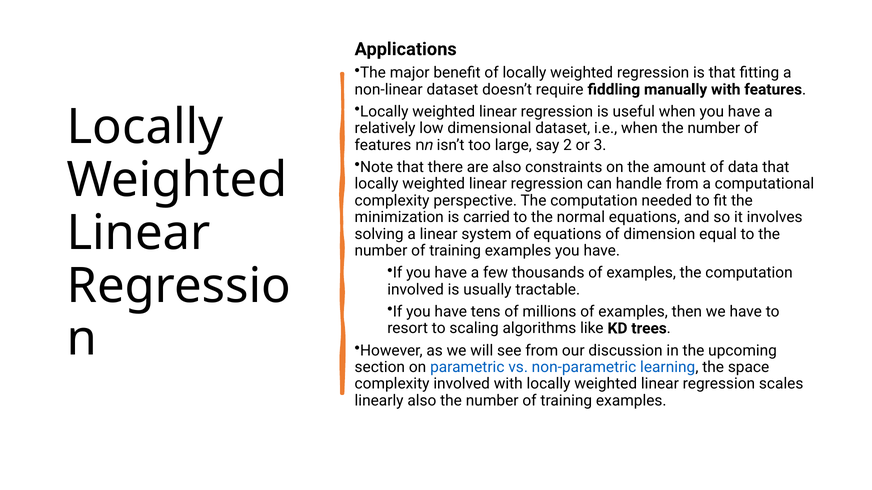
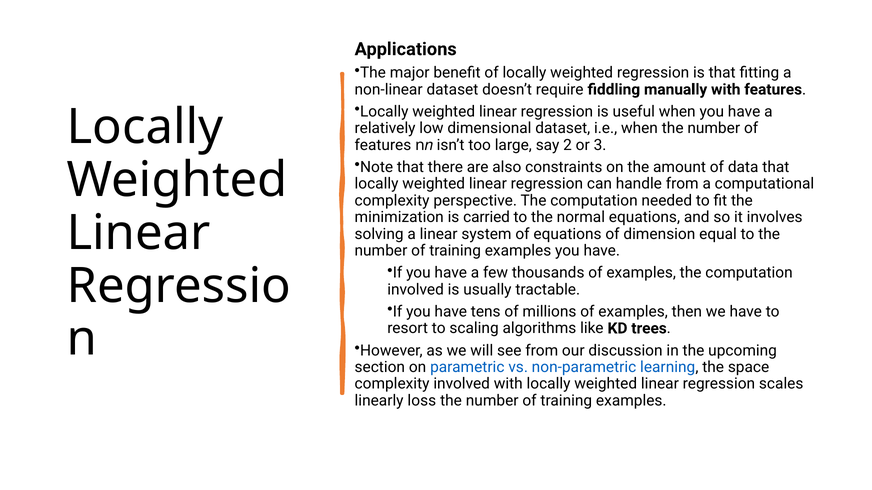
linearly also: also -> loss (422, 401)
